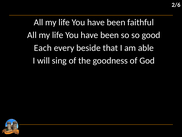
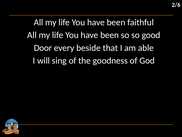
Each: Each -> Door (43, 48)
